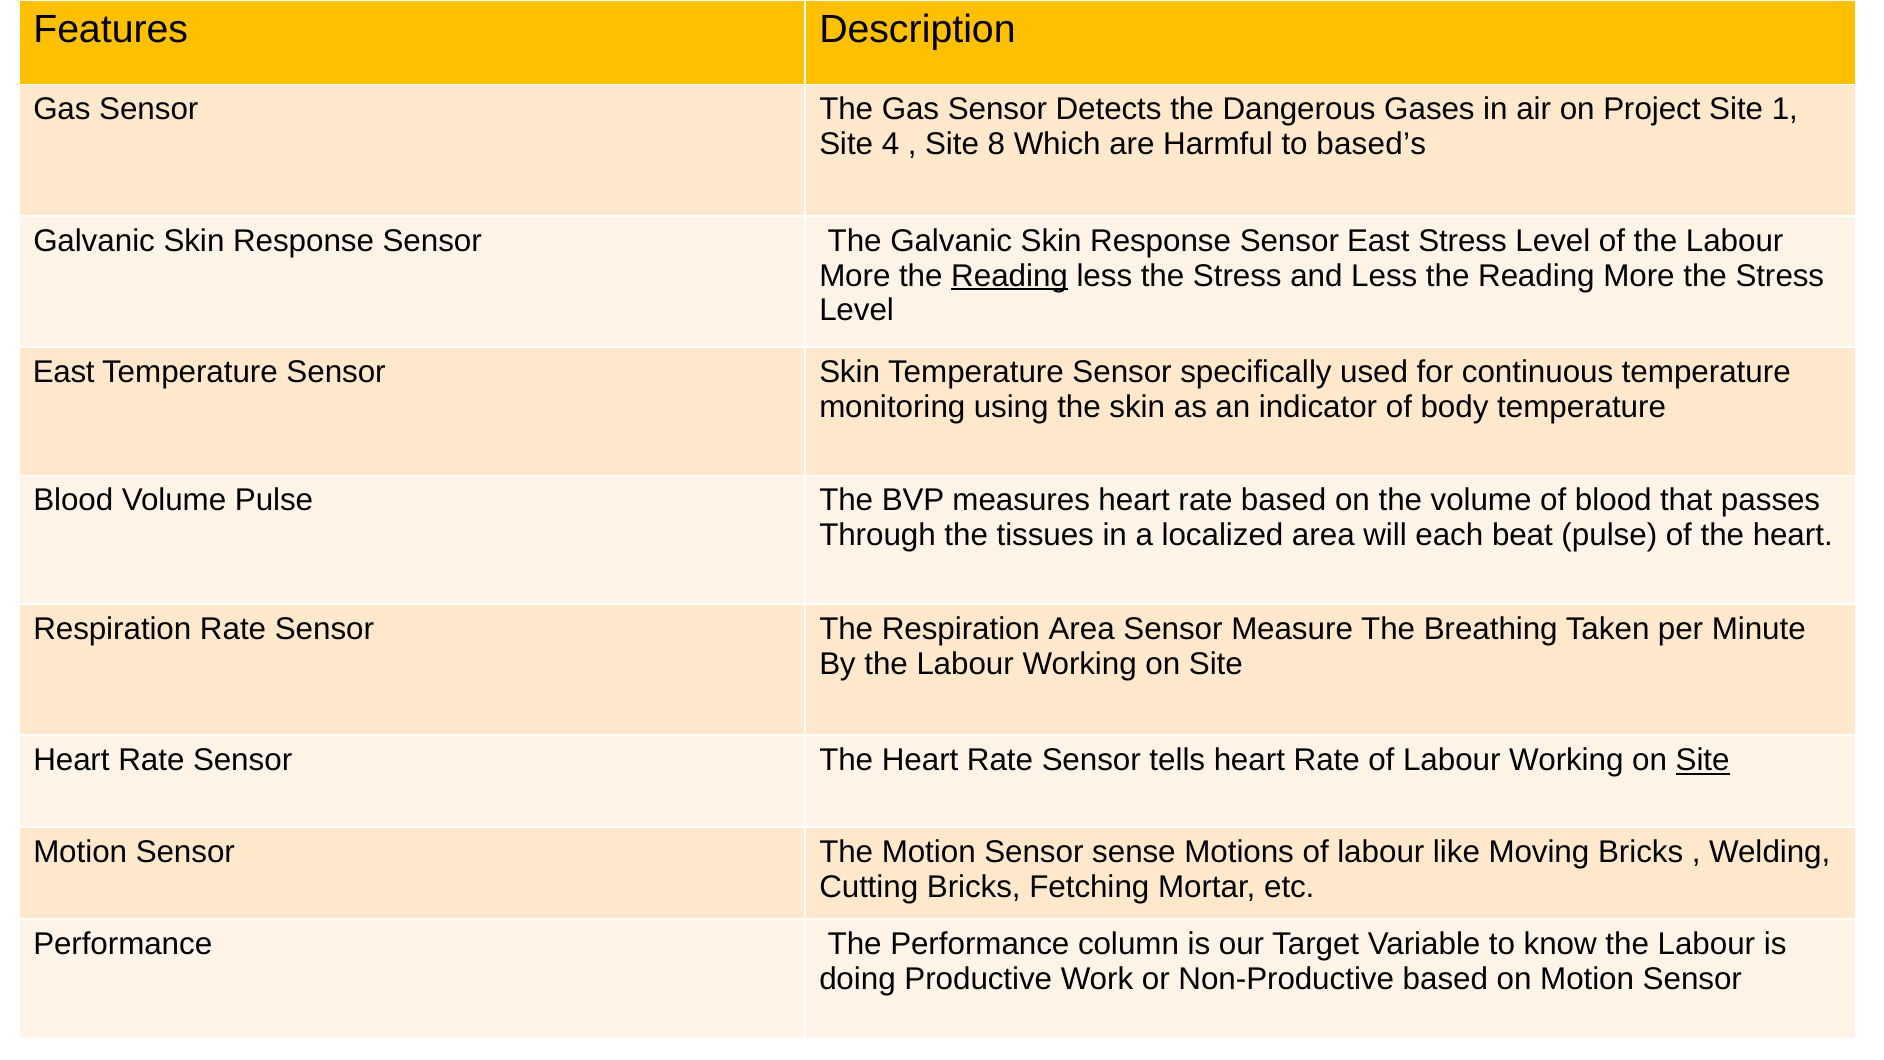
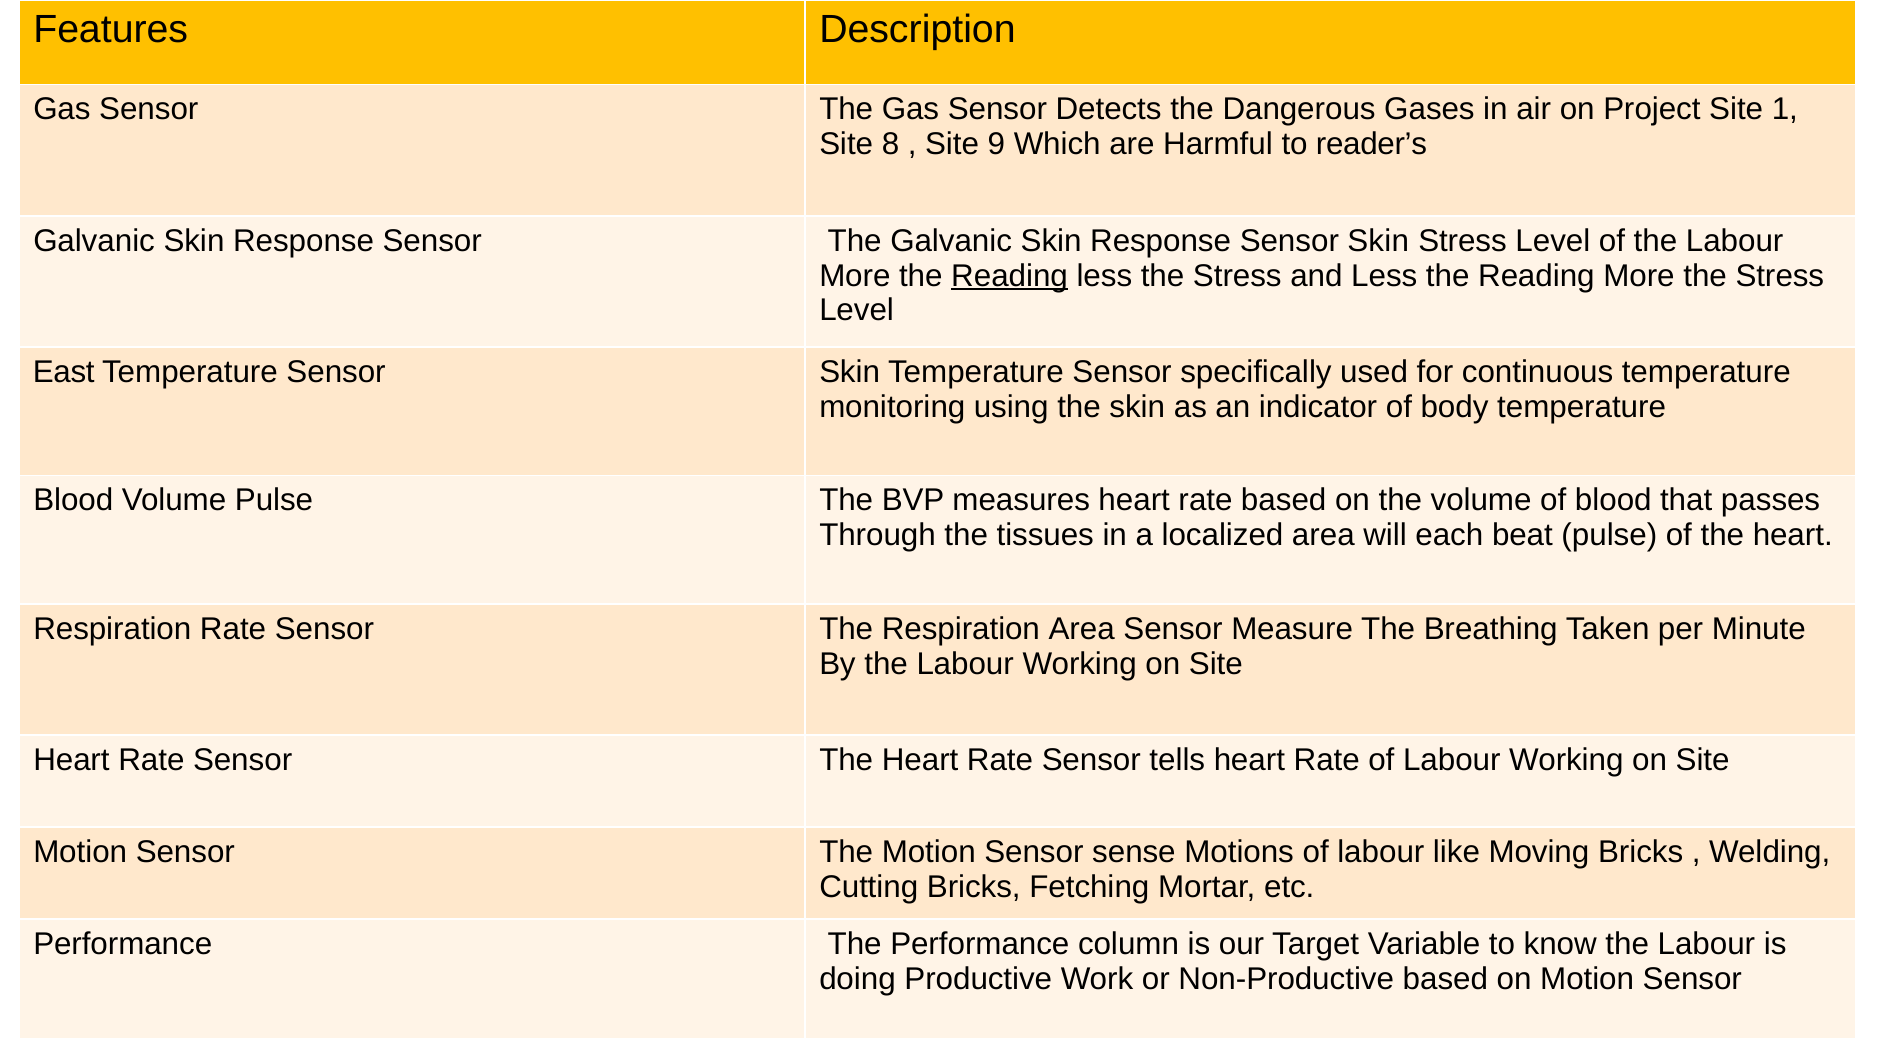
4: 4 -> 8 (891, 144)
8: 8 -> 9 (996, 144)
based’s: based’s -> reader’s (1371, 144)
Response Sensor East: East -> Skin (1378, 241)
Site underline: present -> none (1703, 760)
